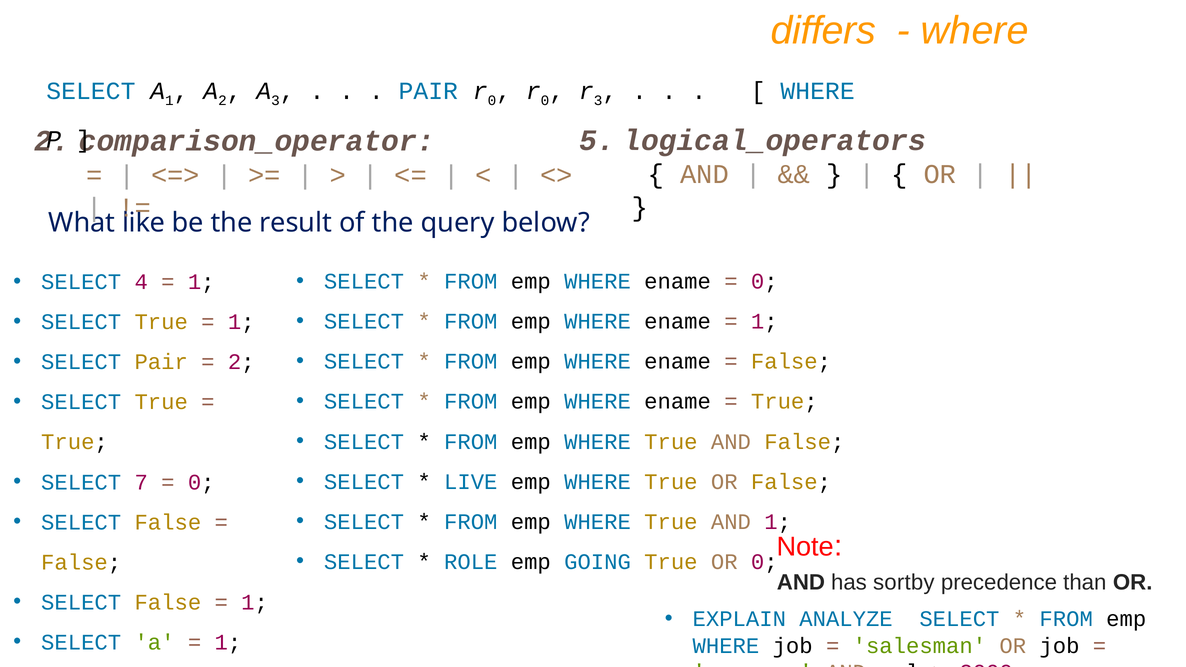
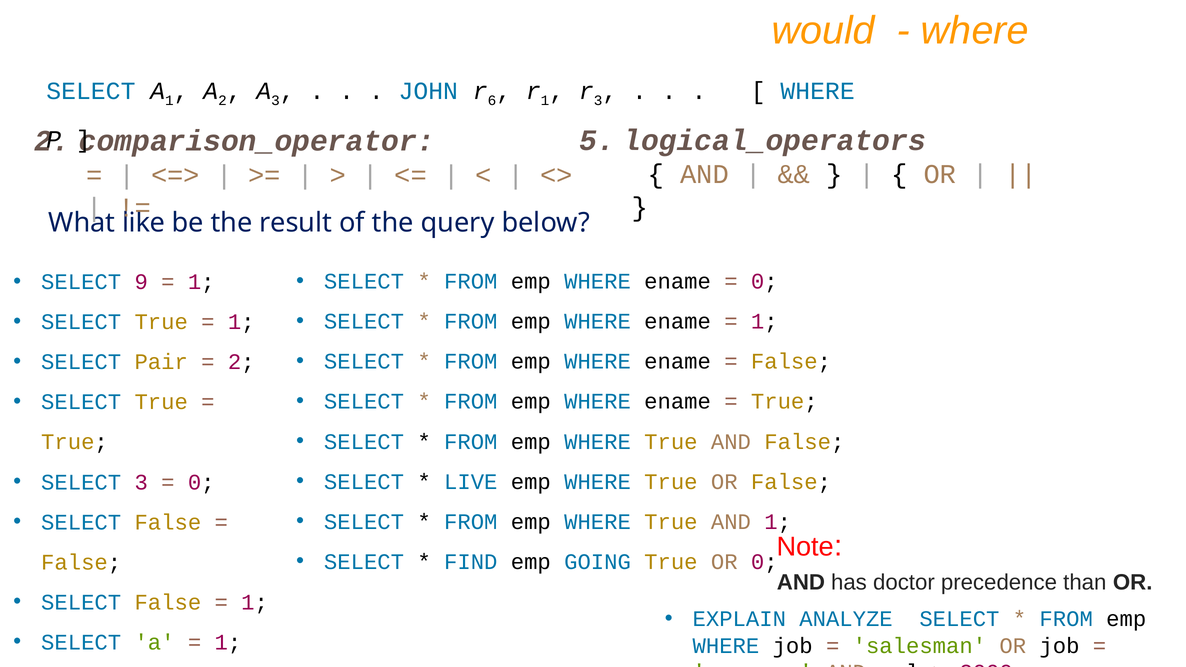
differs: differs -> would (823, 31)
PAIR: PAIR -> JOHN (428, 91)
0: 0 -> 6 (492, 101)
0: 0 -> 1 (545, 101)
4: 4 -> 9 (141, 282)
SELECT 7: 7 -> 3 (141, 482)
ROLE: ROLE -> FIND (471, 562)
sortby: sortby -> doctor (904, 583)
